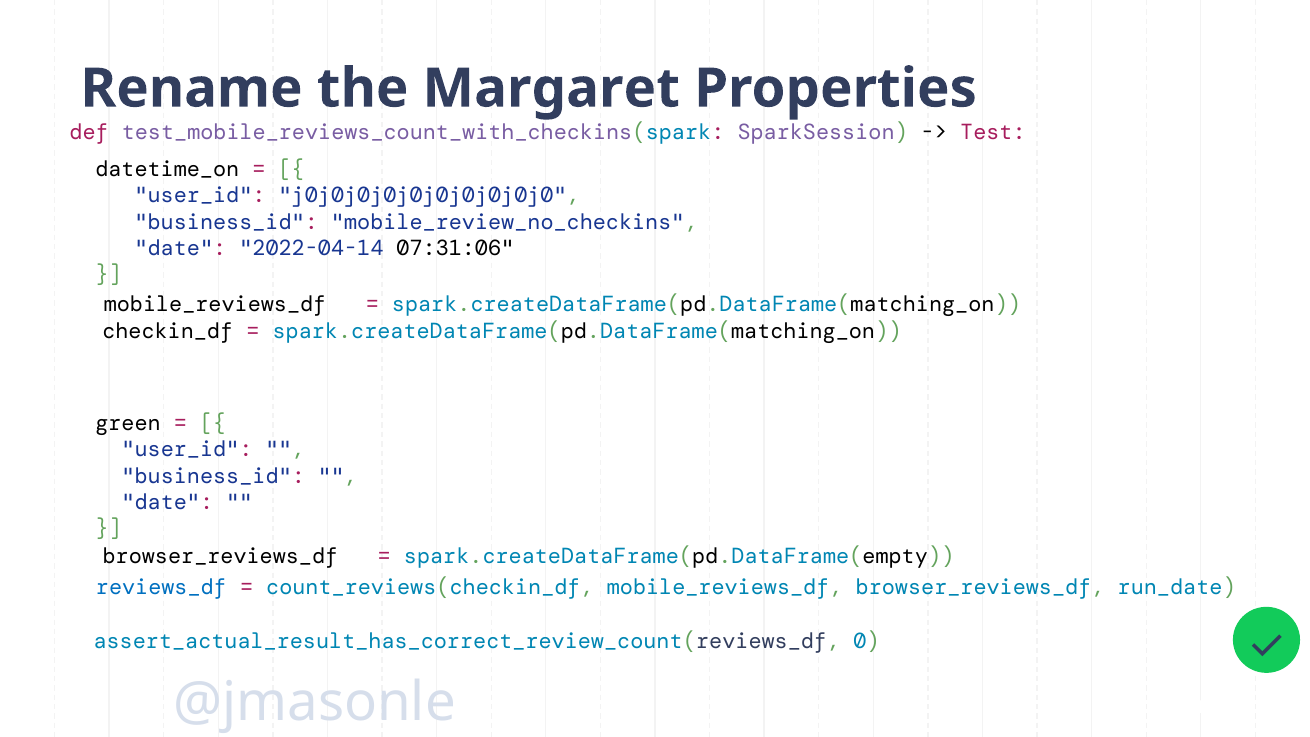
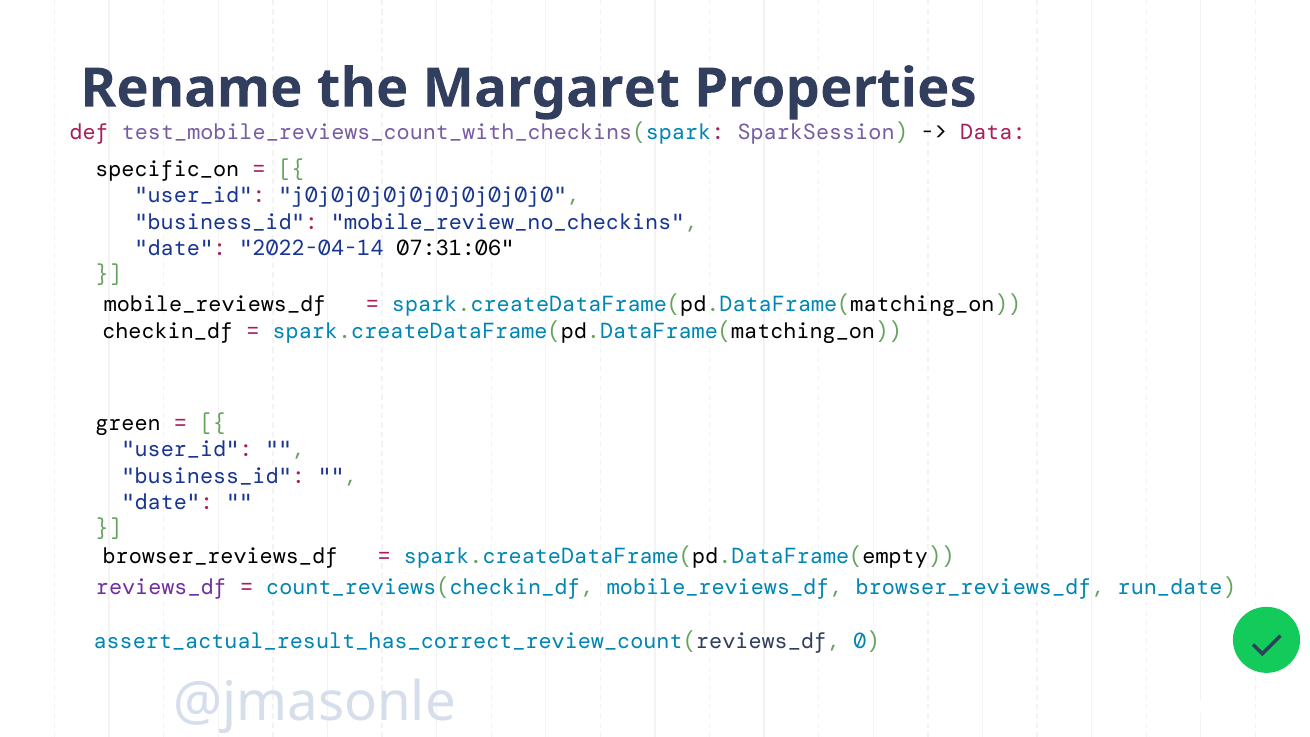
Test: Test -> Data (993, 132)
datetime_on: datetime_on -> specific_on (167, 170)
reviews_df colour: blue -> purple (161, 587)
